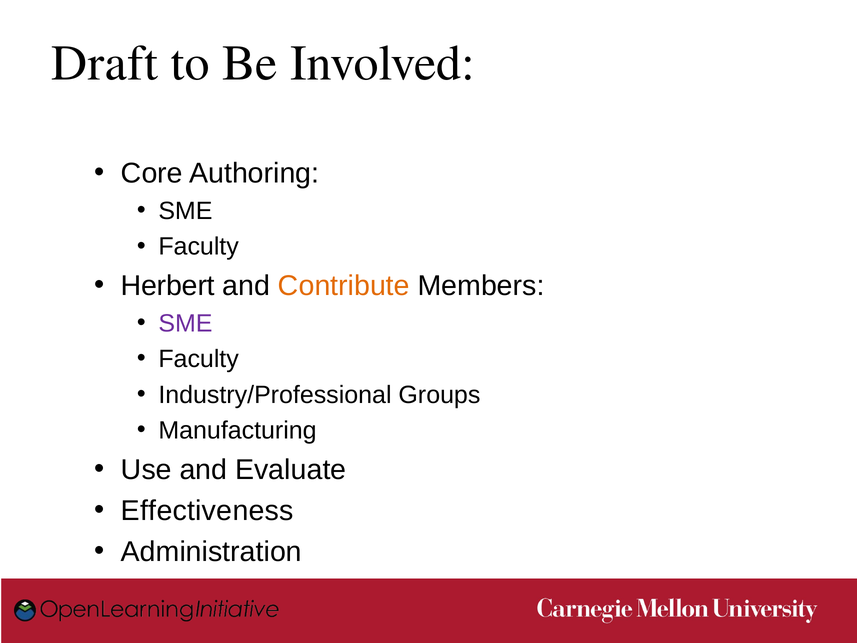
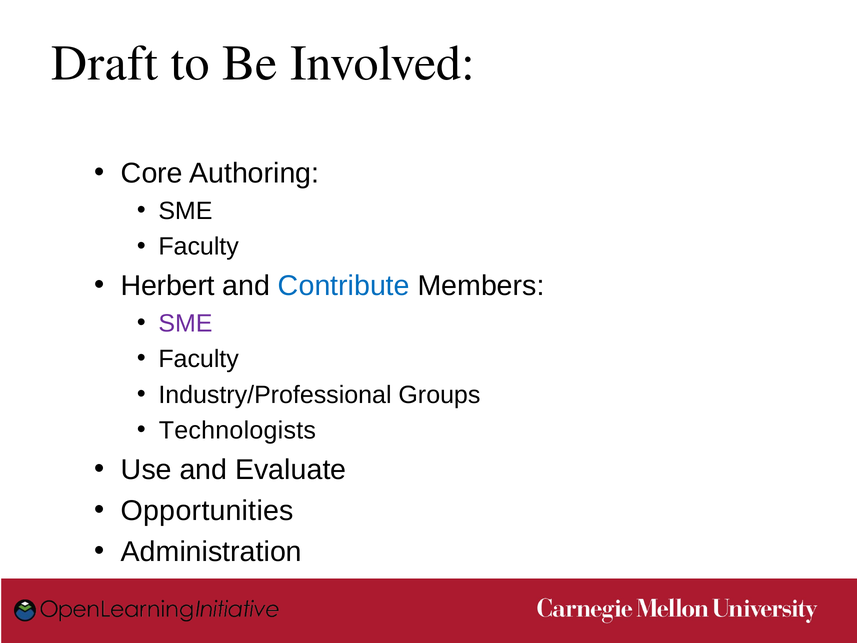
Contribute colour: orange -> blue (344, 286)
Manufacturing: Manufacturing -> Technologists (237, 430)
Effectiveness: Effectiveness -> Opportunities (207, 510)
